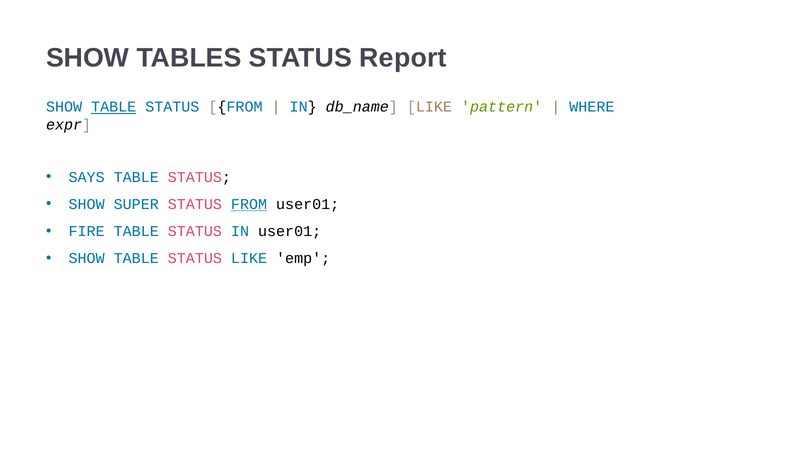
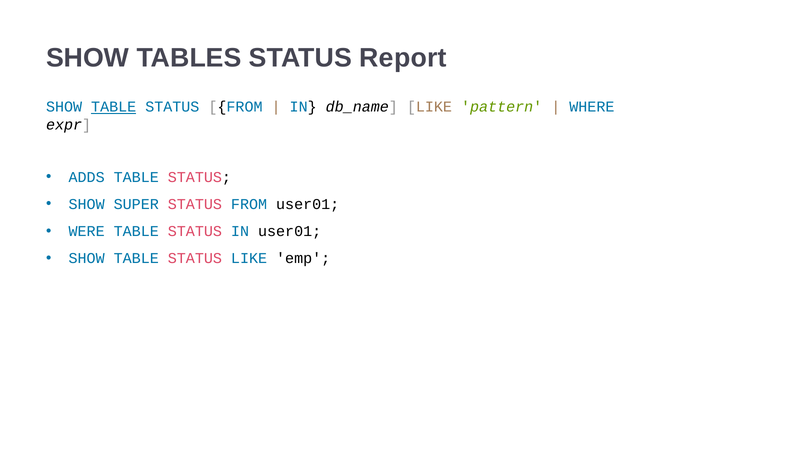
SAYS: SAYS -> ADDS (87, 177)
FROM underline: present -> none (249, 204)
FIRE: FIRE -> WERE (87, 231)
